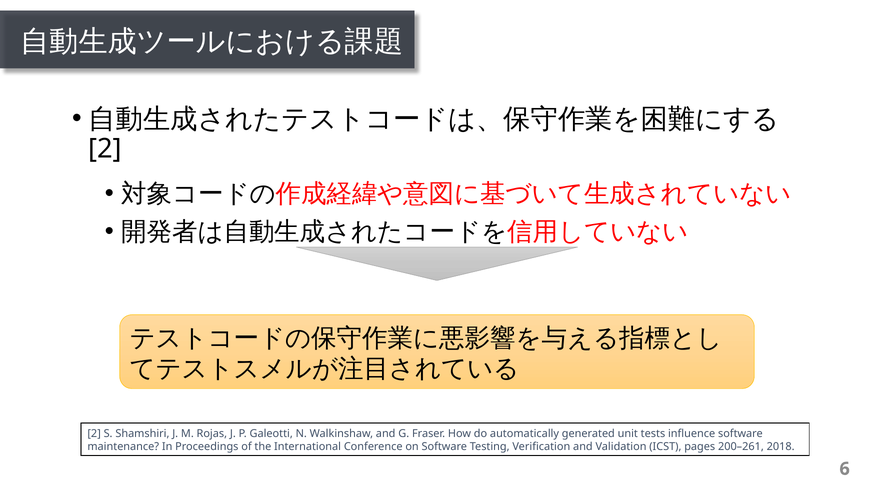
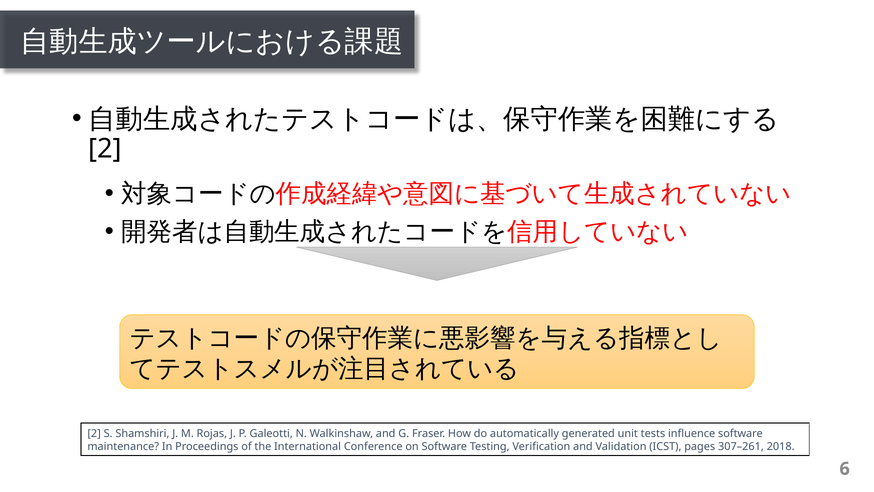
200–261: 200–261 -> 307–261 (741, 446)
